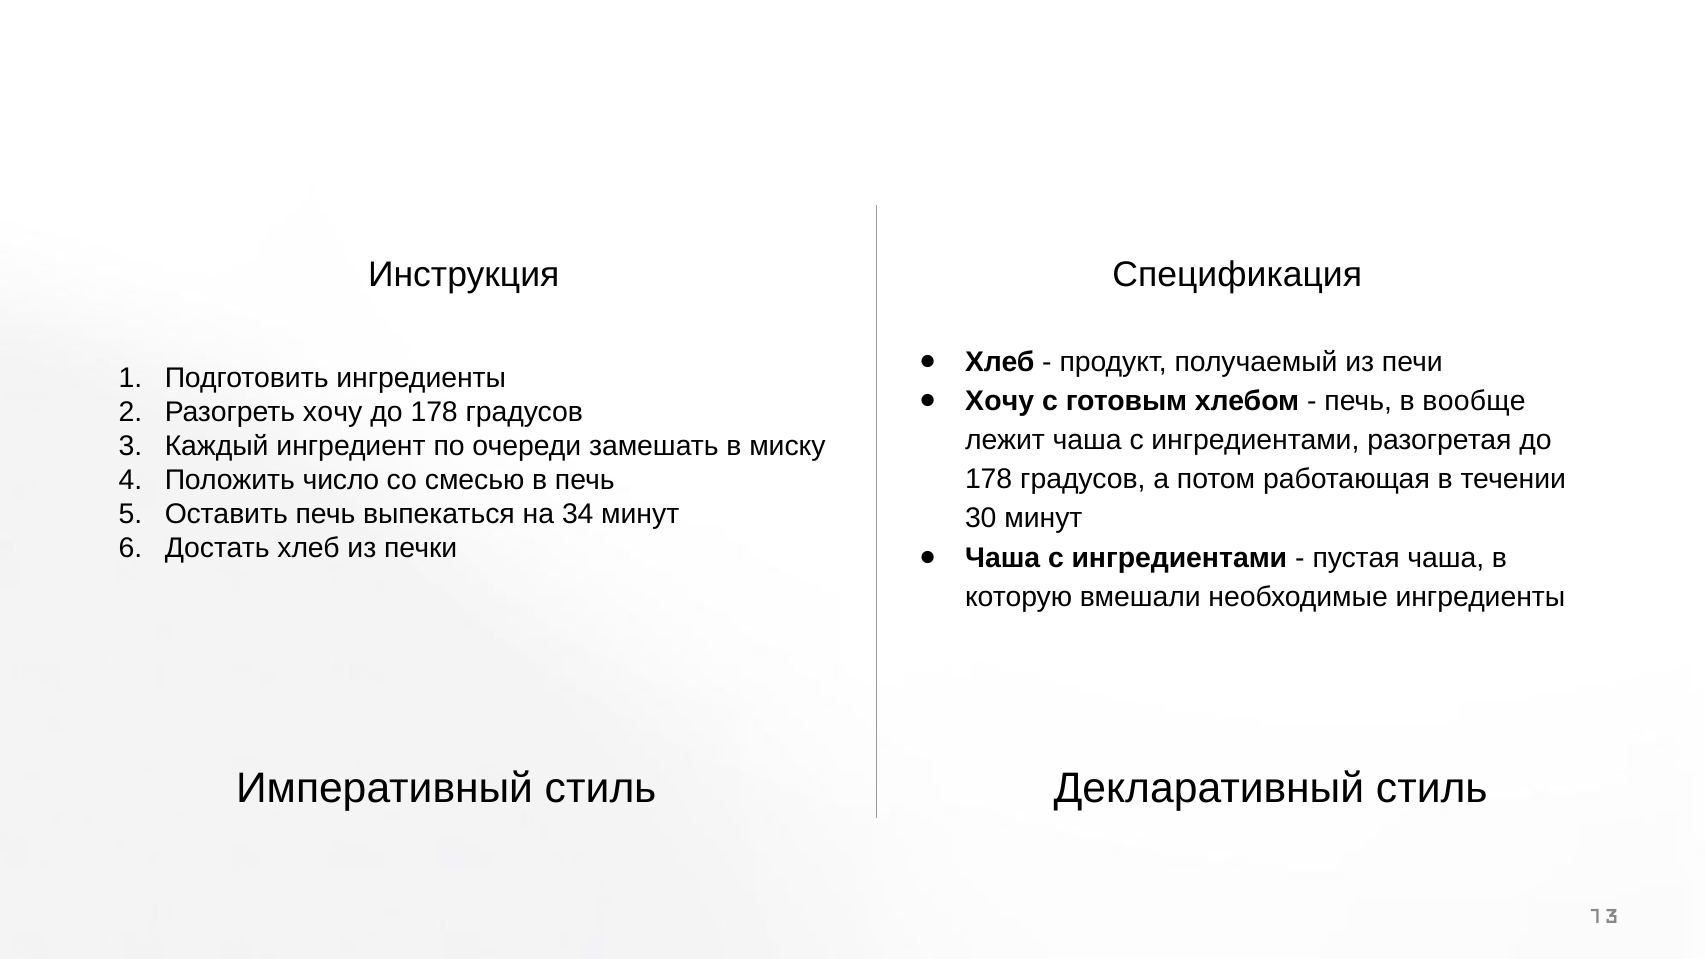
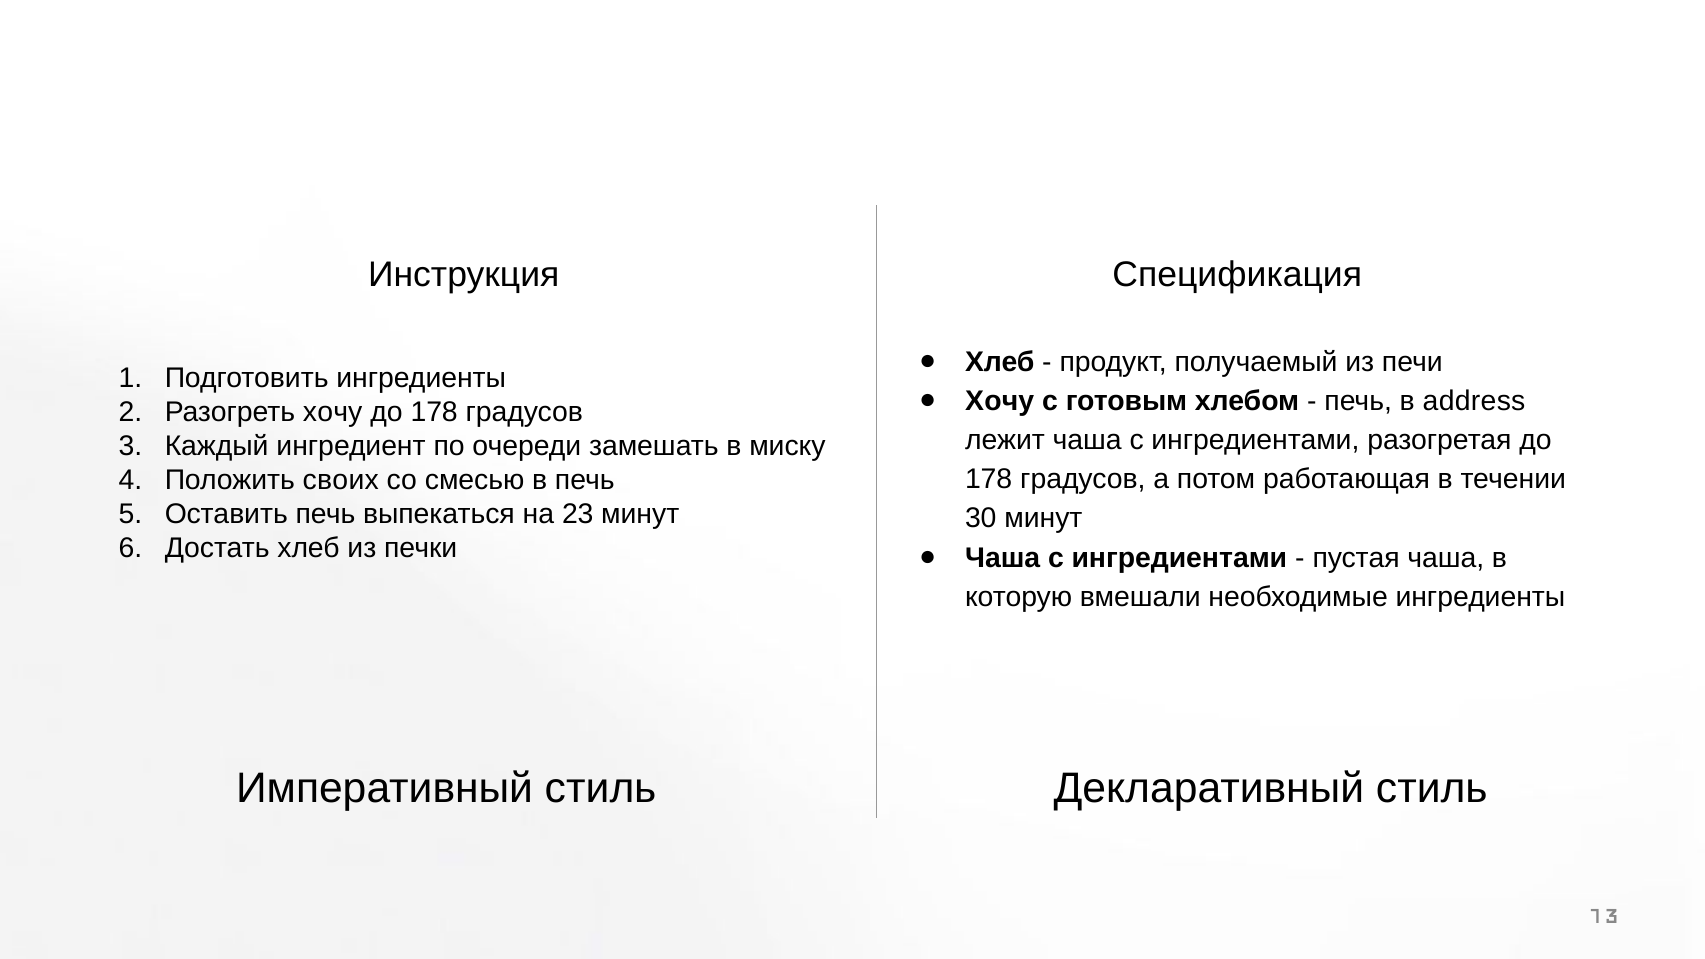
вообще: вообще -> address (1474, 401)
число: число -> своих (341, 480)
34: 34 -> 23 (578, 514)
